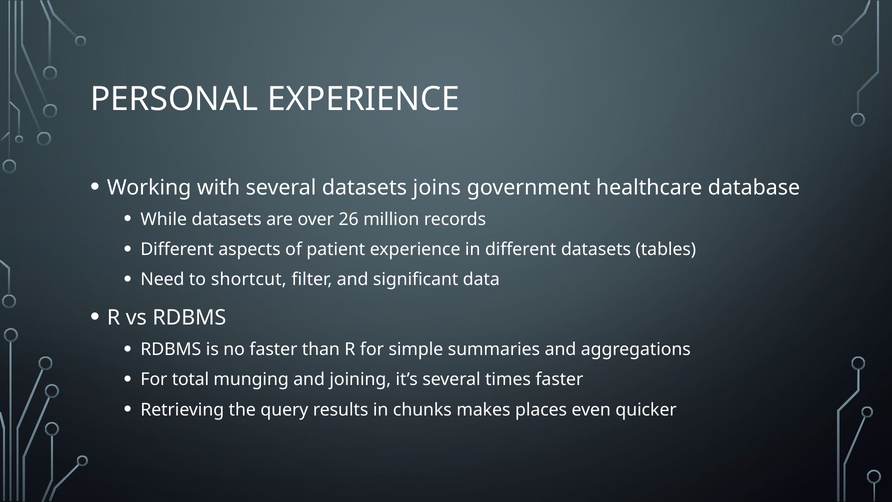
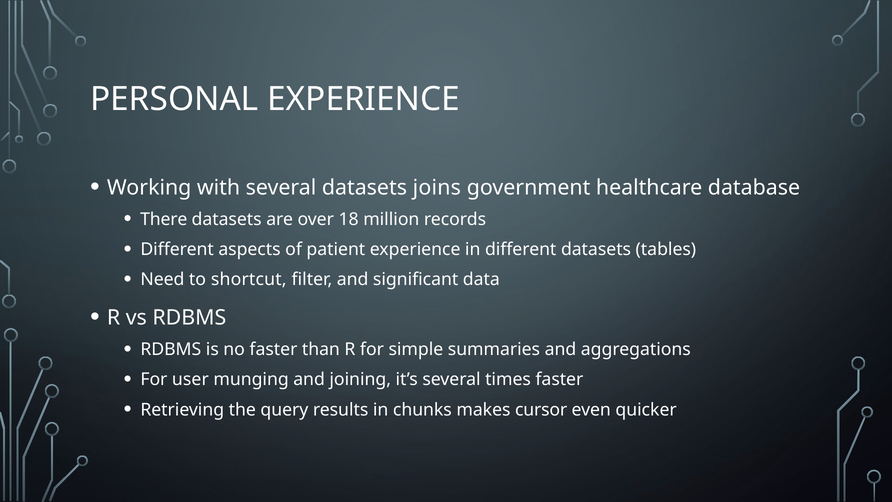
While: While -> There (164, 219)
26: 26 -> 18 (349, 219)
total: total -> user (190, 379)
places: places -> cursor (541, 410)
